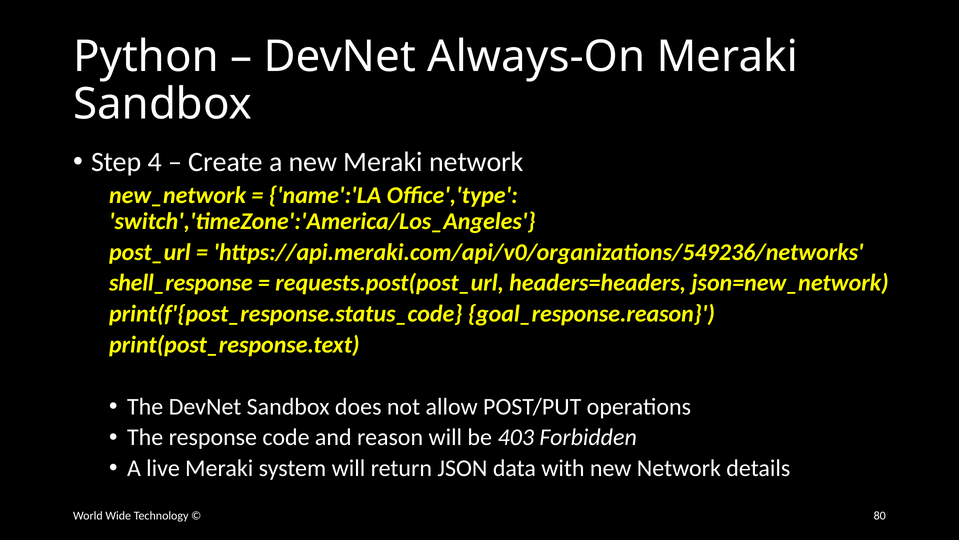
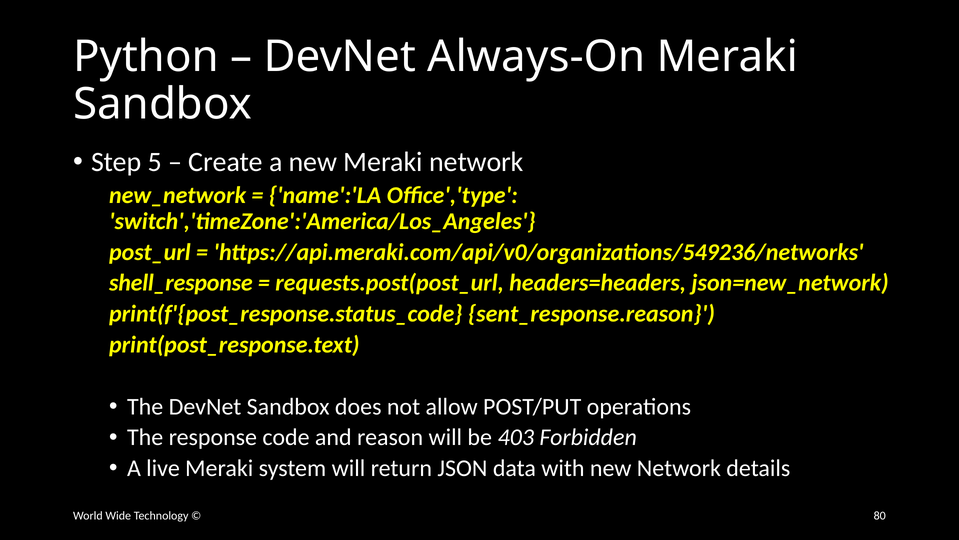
4: 4 -> 5 (155, 162)
goal_response.reason: goal_response.reason -> sent_response.reason (591, 314)
